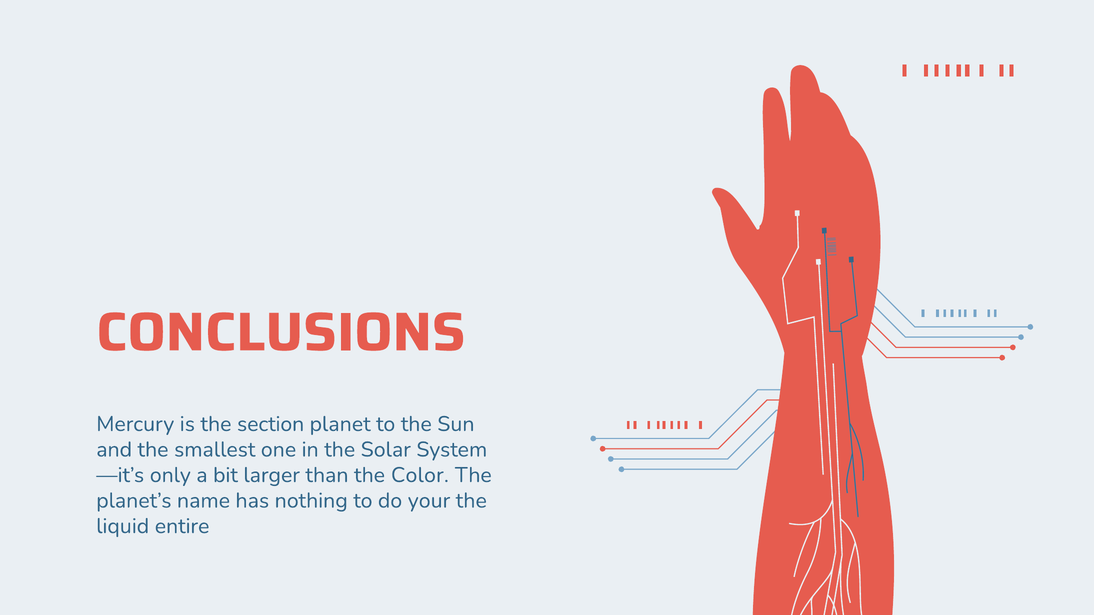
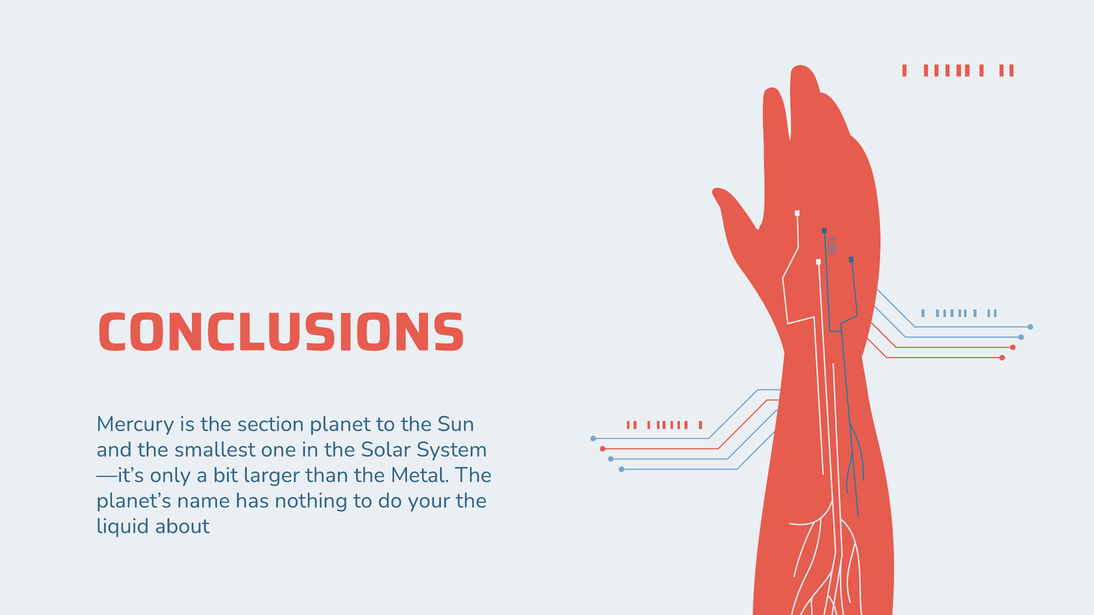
Color: Color -> Metal (420, 475)
entire: entire -> about (182, 526)
